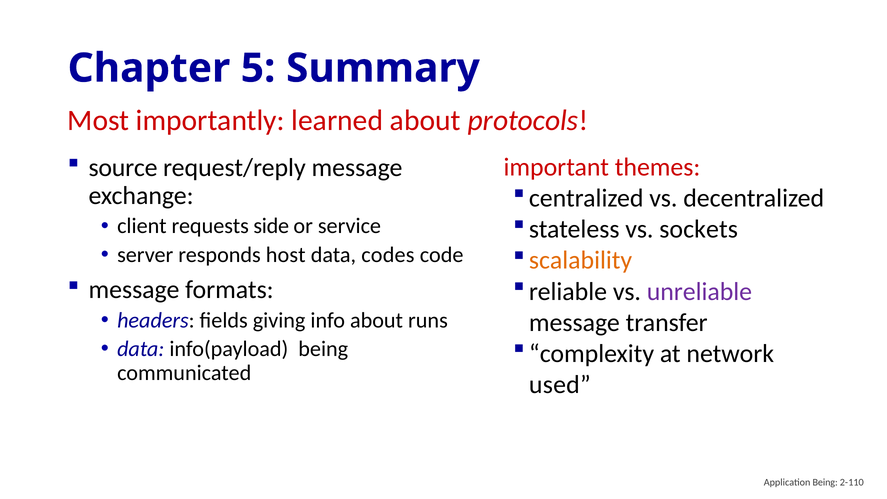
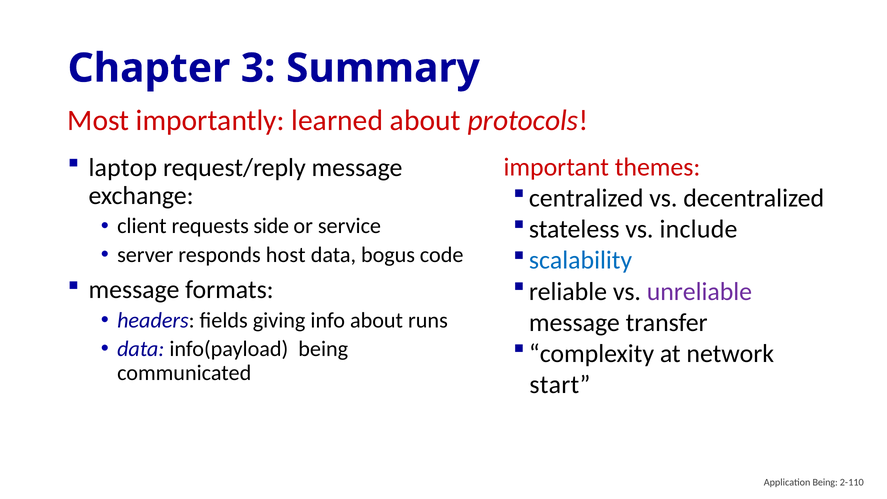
5: 5 -> 3 (258, 68)
source: source -> laptop (123, 168)
sockets: sockets -> include (699, 229)
codes: codes -> bogus (388, 255)
scalability colour: orange -> blue (581, 260)
used: used -> start (560, 385)
